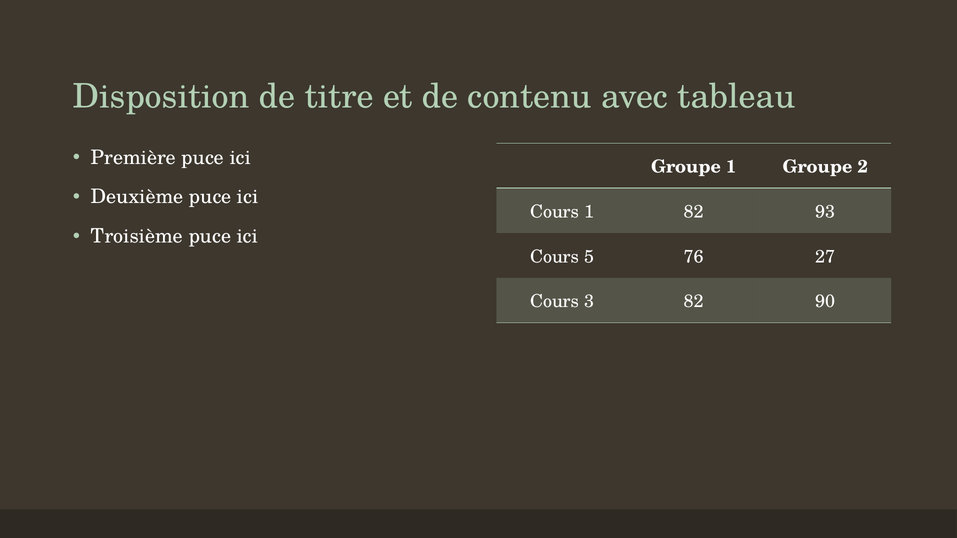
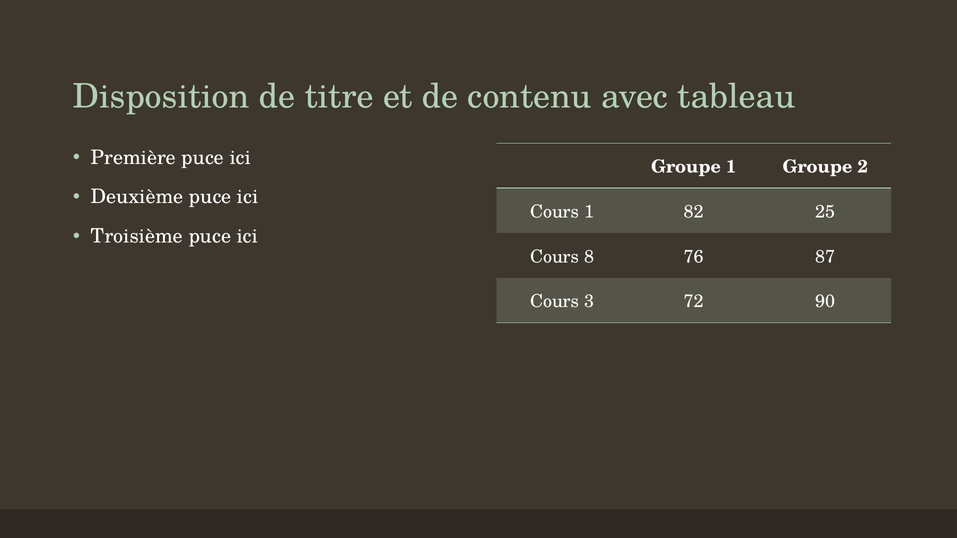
93: 93 -> 25 (825, 212)
5: 5 -> 8 (589, 257)
27: 27 -> 87 (825, 257)
3 82: 82 -> 72 (694, 302)
